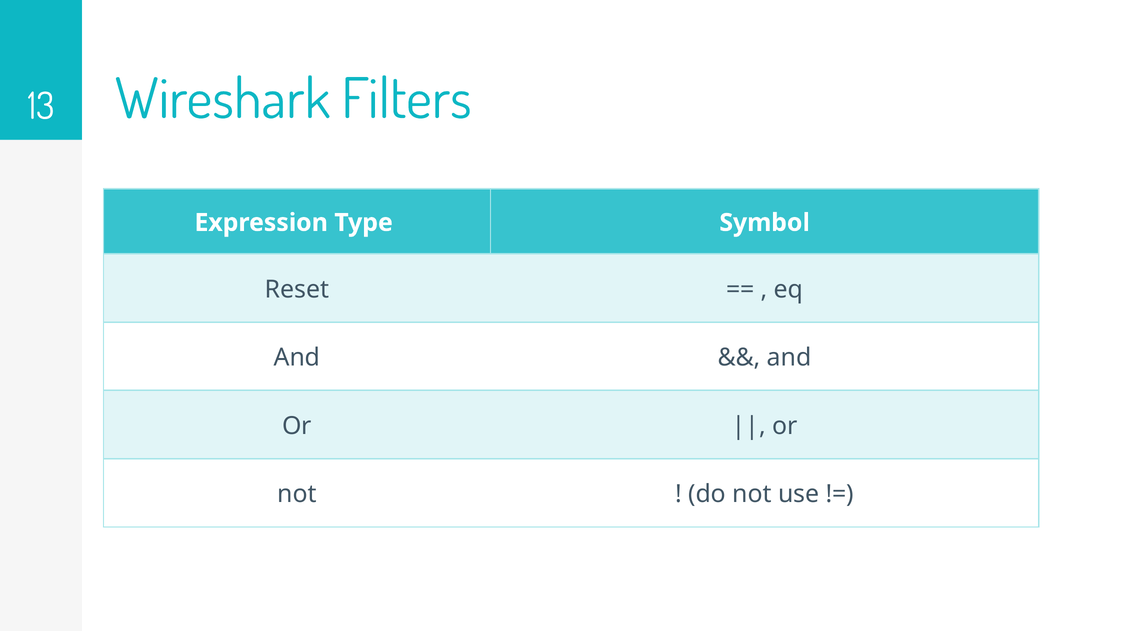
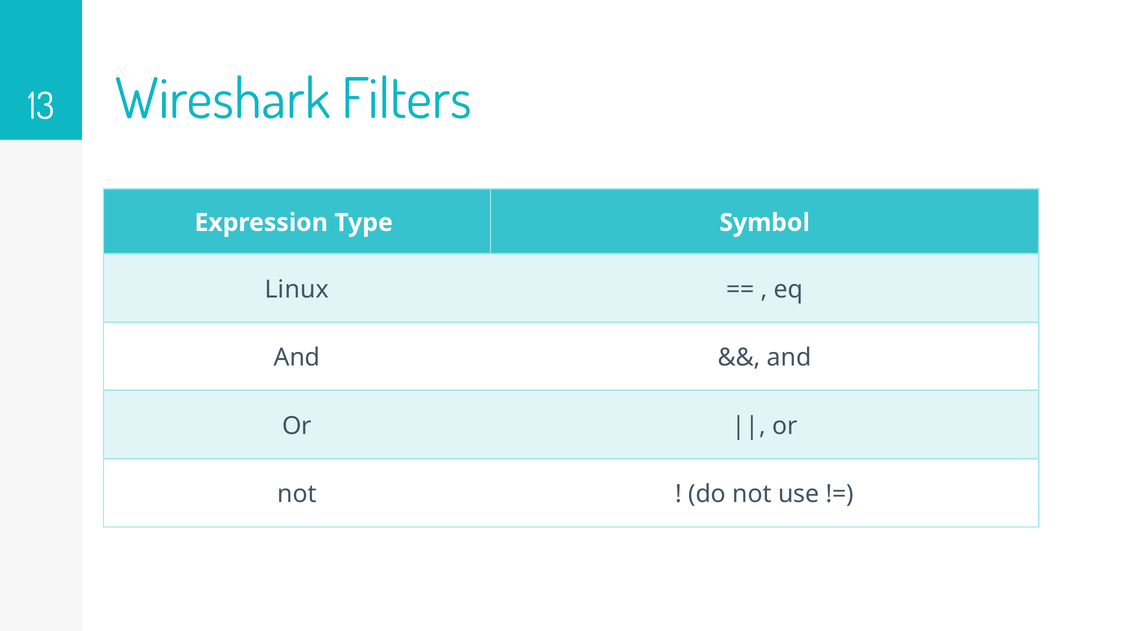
Reset: Reset -> Linux (297, 289)
